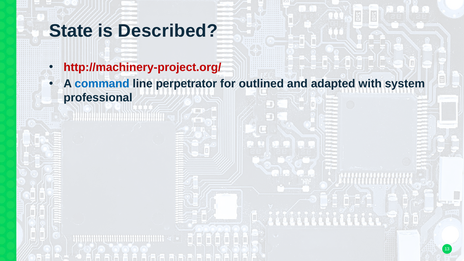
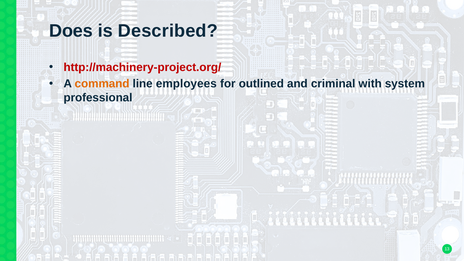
State: State -> Does (71, 31)
command colour: blue -> orange (102, 84)
perpetrator: perpetrator -> employees (186, 84)
adapted: adapted -> criminal (333, 84)
